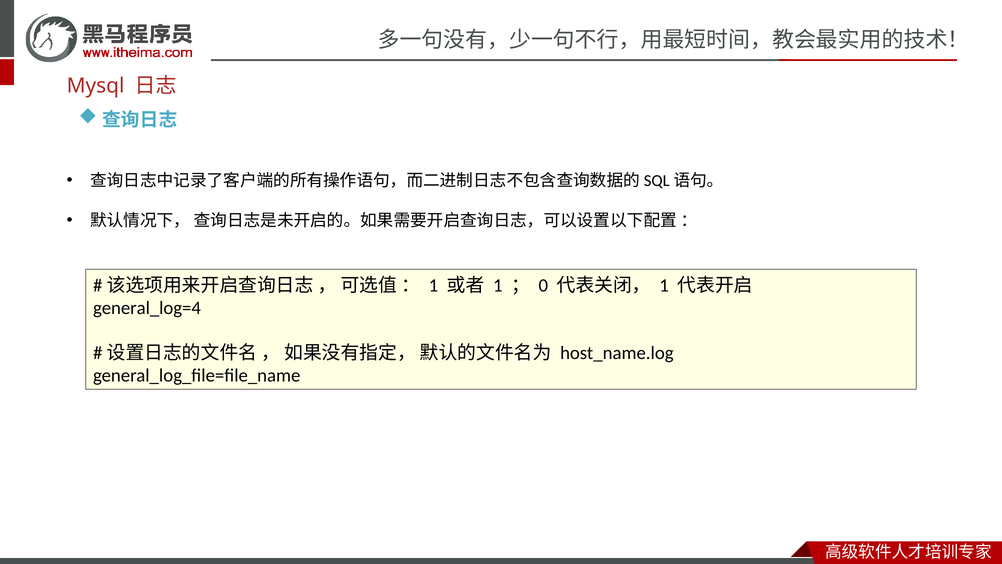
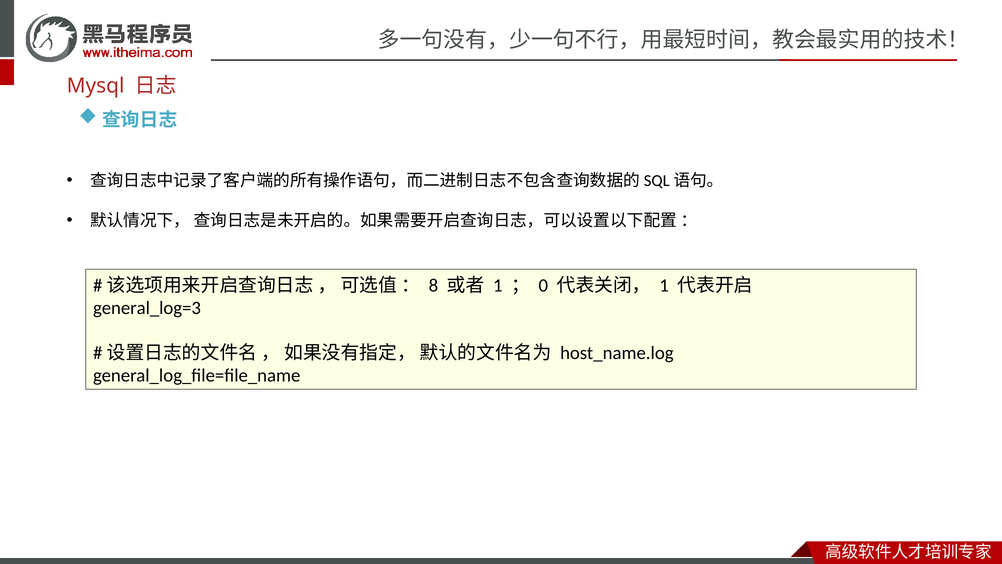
1: 1 -> 8 (433, 285)
general_log=4: general_log=4 -> general_log=3 (147, 308)
